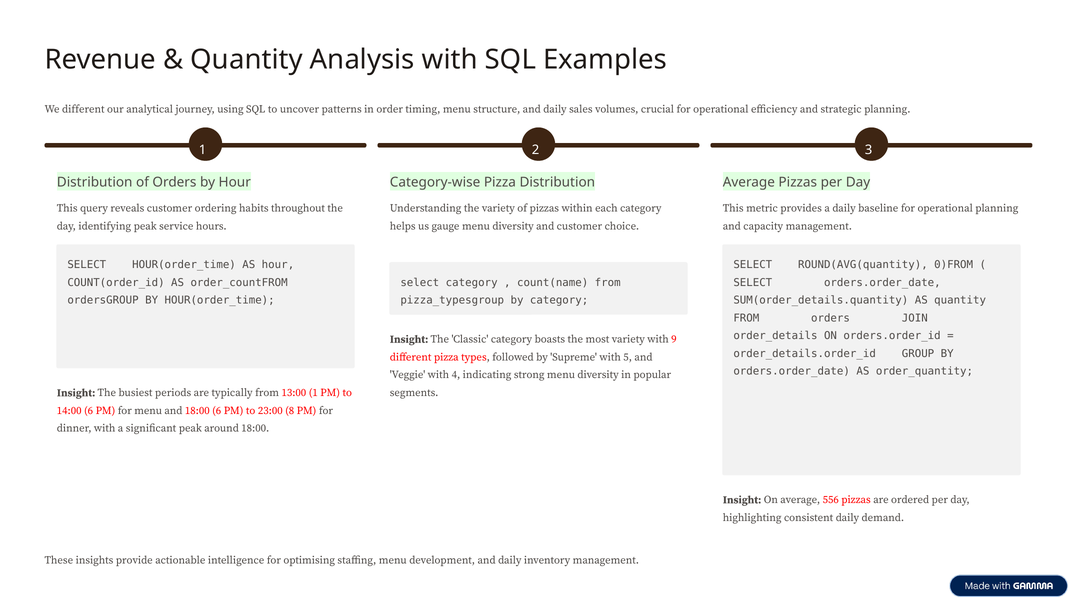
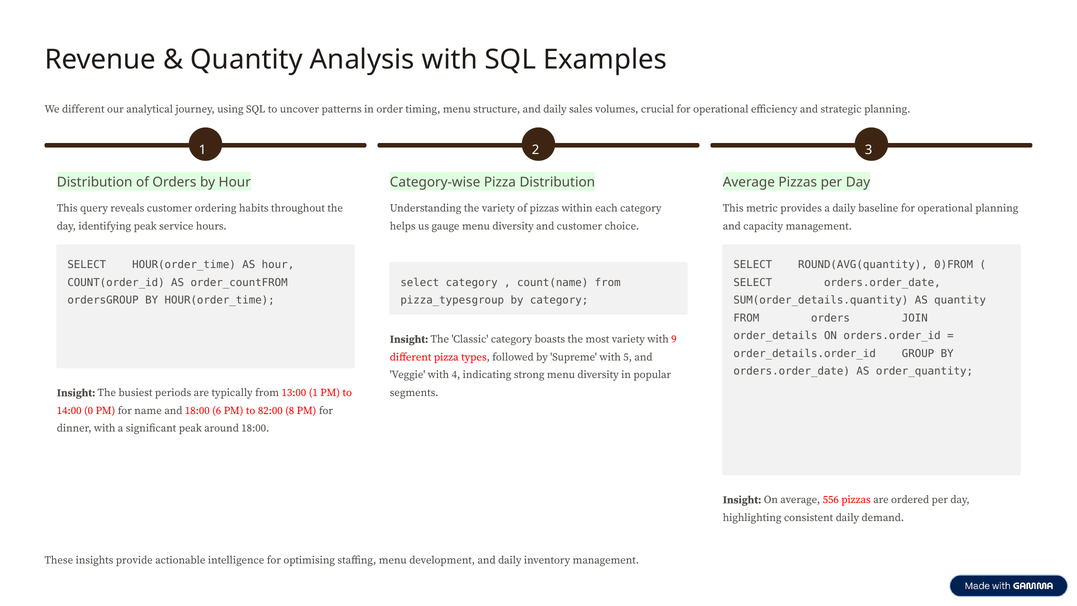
14:00 6: 6 -> 0 (89, 410)
for menu: menu -> name (148, 410)
23:00: 23:00 -> 82:00 (270, 410)
